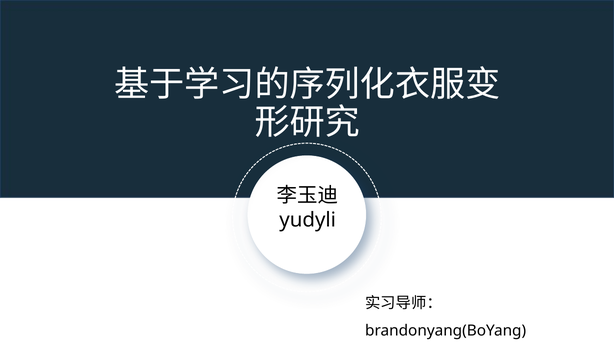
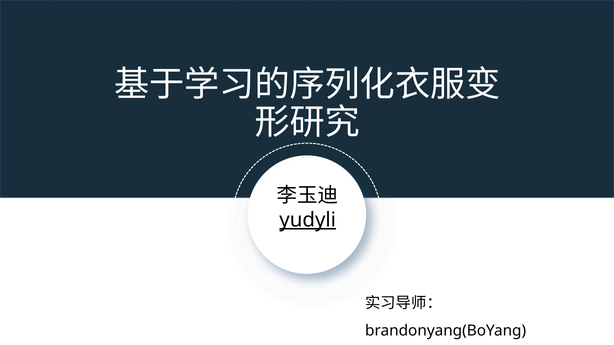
yudyli underline: none -> present (308, 220)
